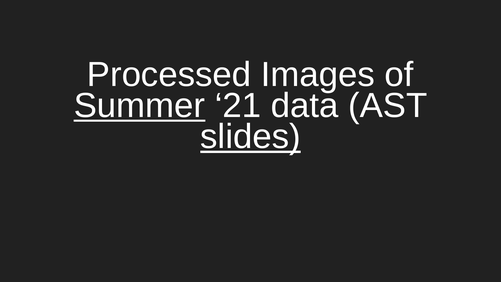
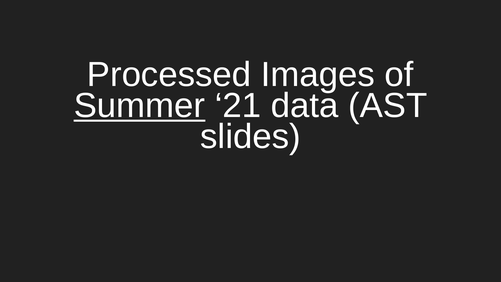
slides underline: present -> none (250, 137)
